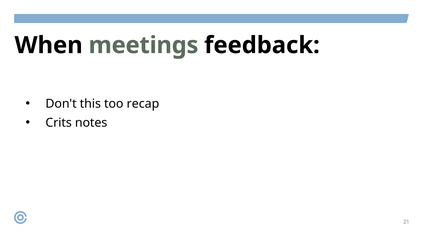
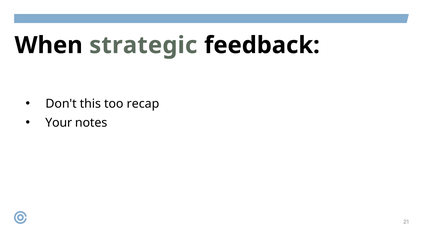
meetings: meetings -> strategic (143, 45)
Crits: Crits -> Your (59, 123)
